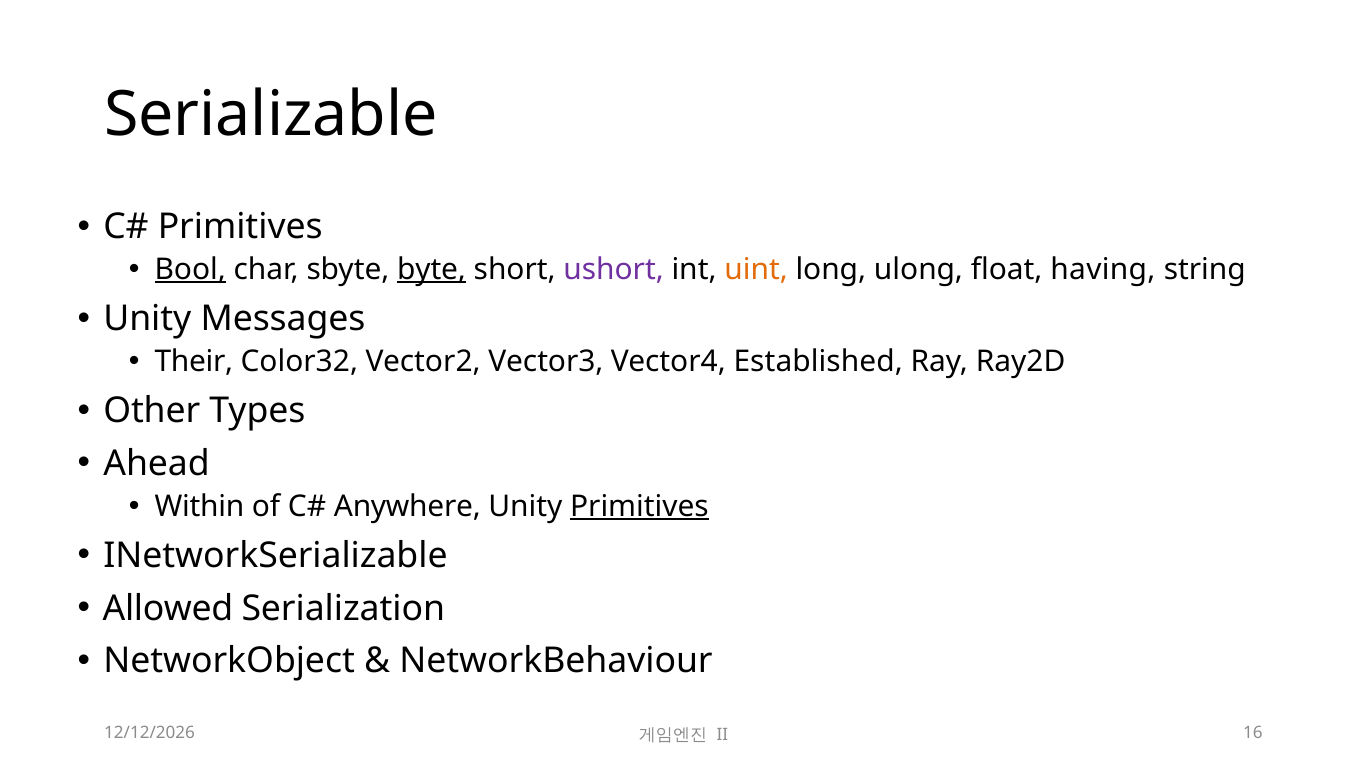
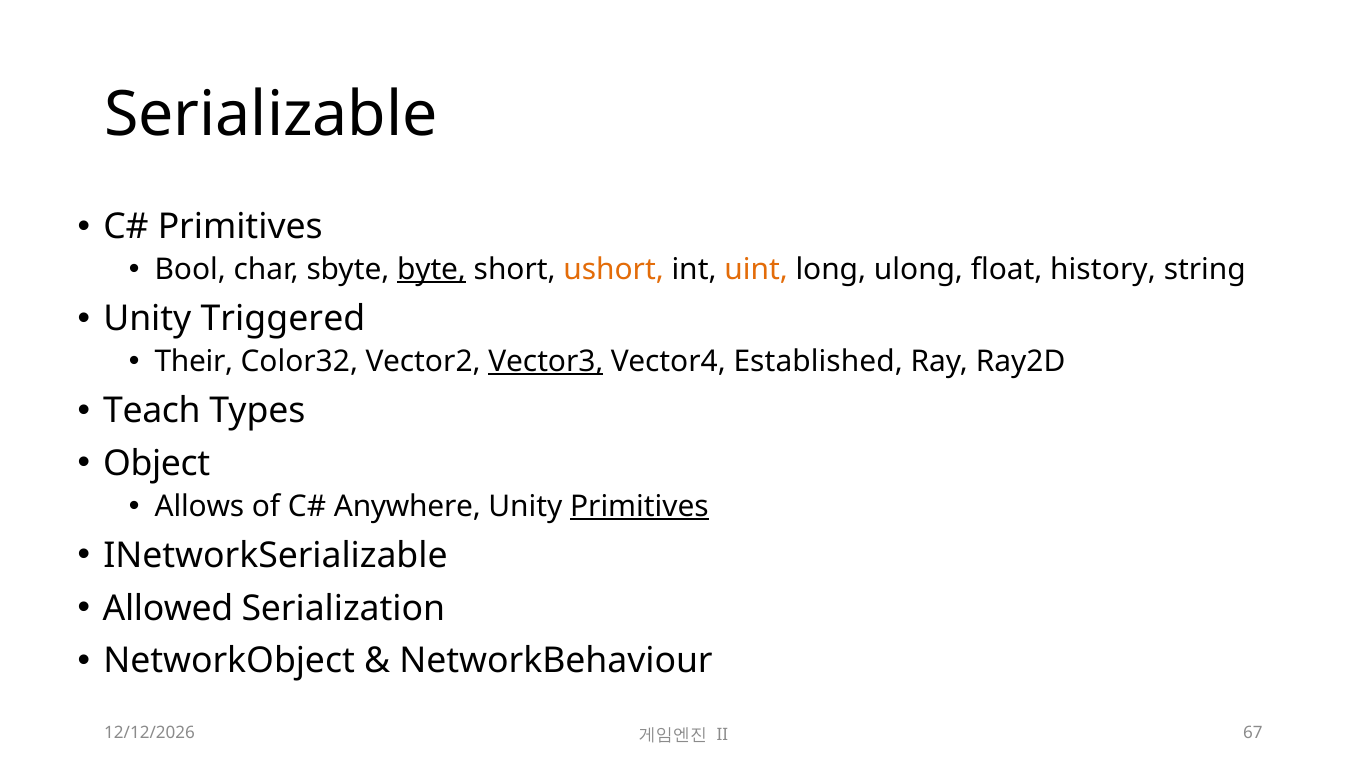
Bool underline: present -> none (190, 269)
ushort colour: purple -> orange (614, 269)
having: having -> history (1103, 269)
Messages: Messages -> Triggered (283, 319)
Vector3 underline: none -> present (546, 361)
Other: Other -> Teach (152, 411)
Ahead: Ahead -> Object (157, 464)
Within: Within -> Allows (199, 506)
16: 16 -> 67 (1253, 733)
